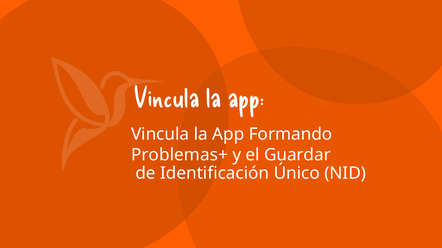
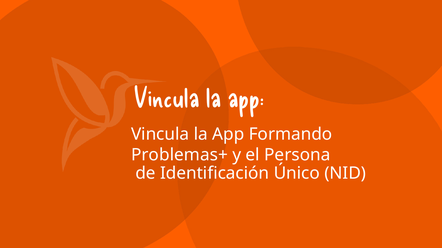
Guardar: Guardar -> Persona (297, 155)
